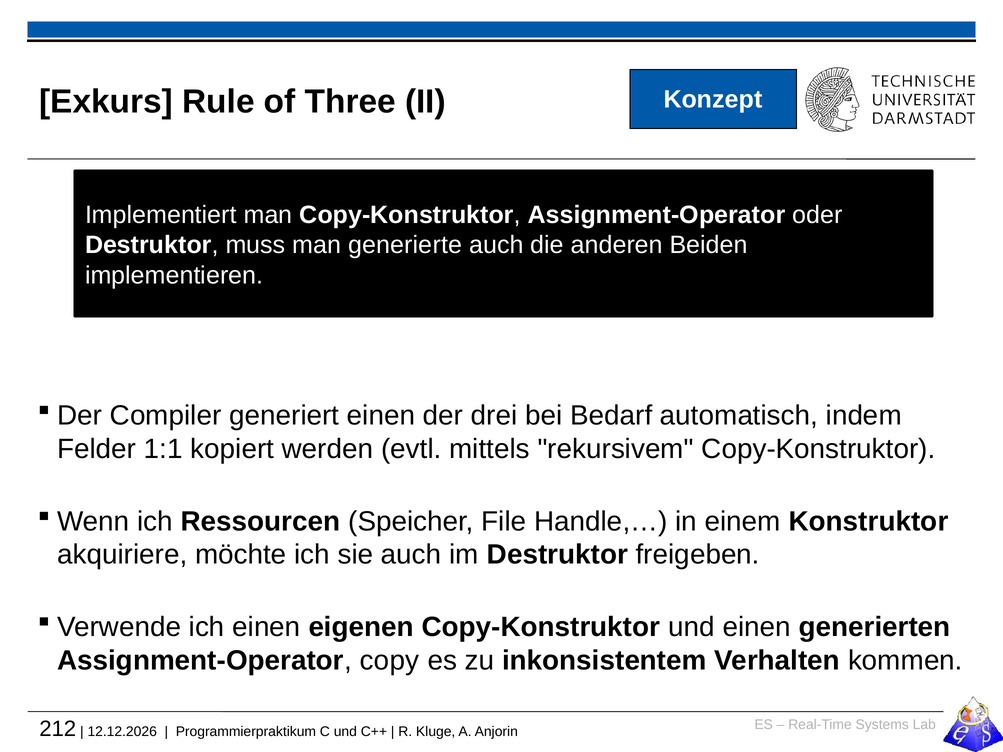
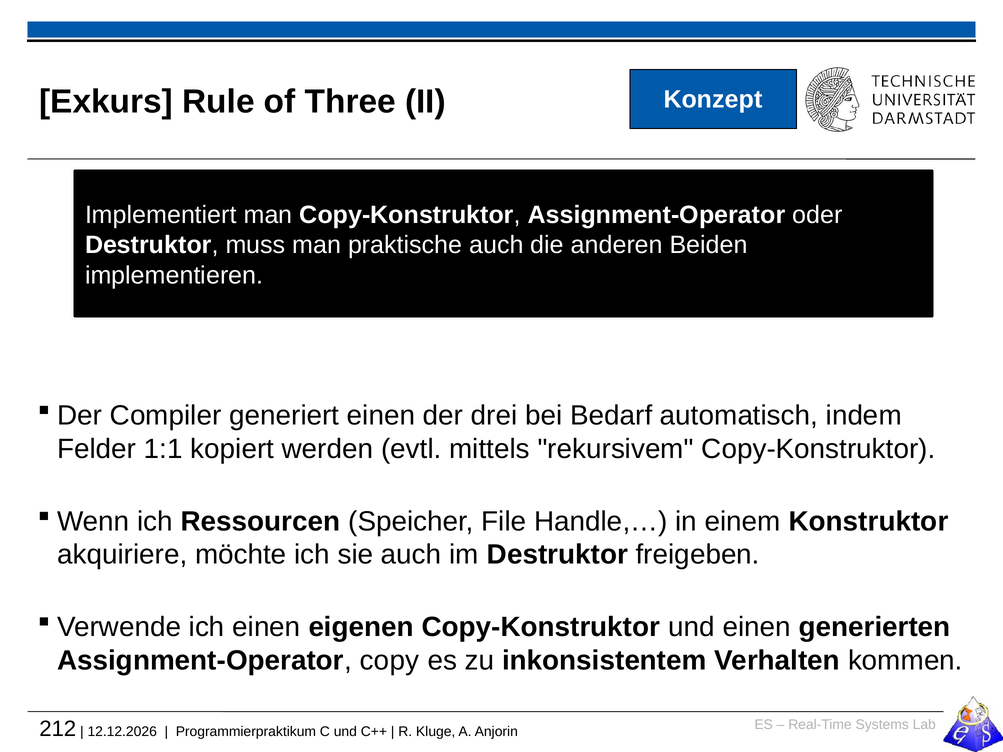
generierte: generierte -> praktische (405, 245)
